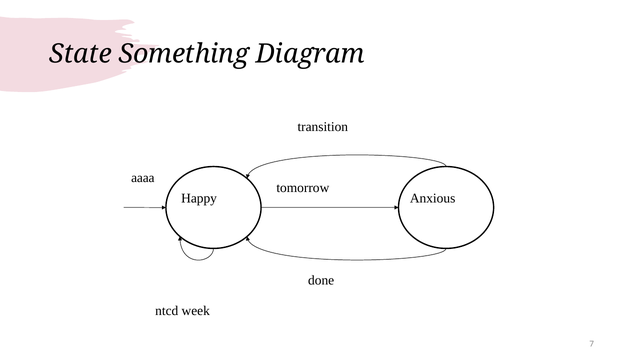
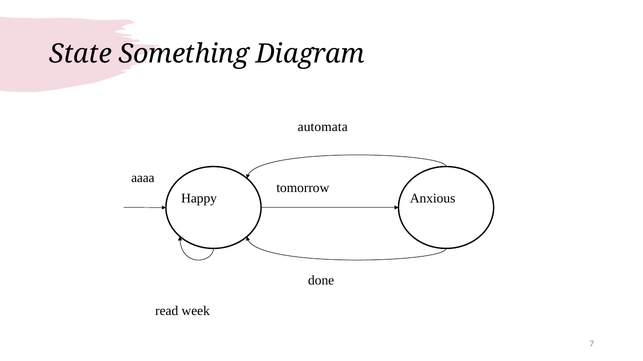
transition: transition -> automata (323, 127)
ntcd: ntcd -> read (167, 311)
